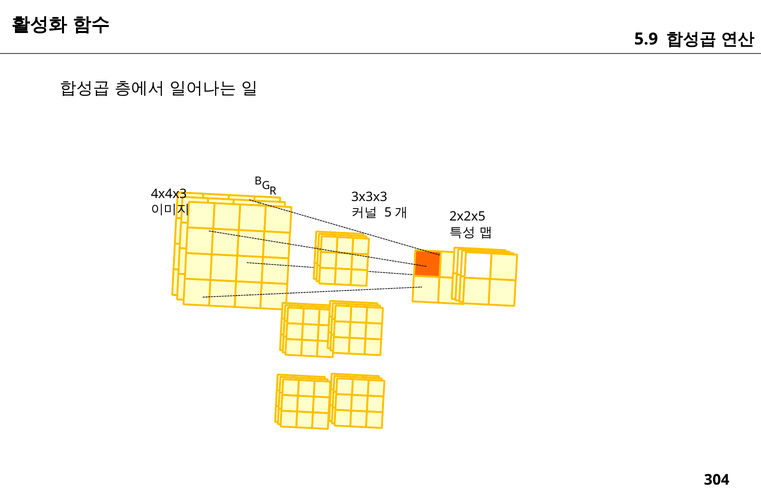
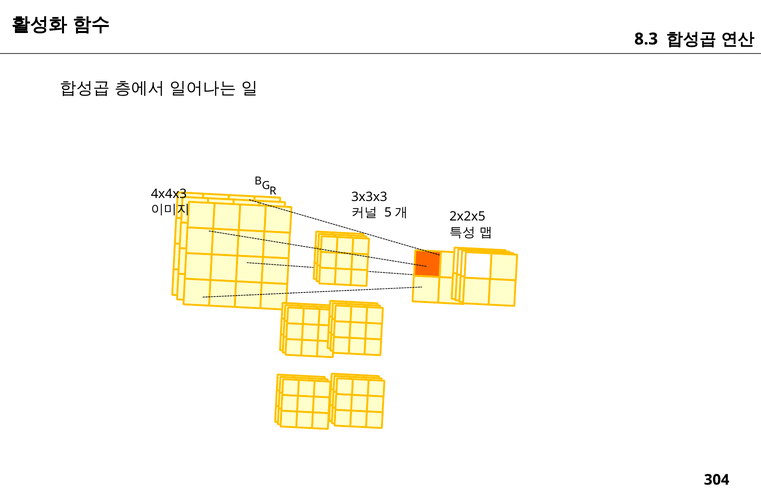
5.9: 5.9 -> 8.3 (646, 39)
